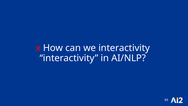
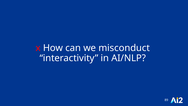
we interactivity: interactivity -> misconduct (124, 48)
